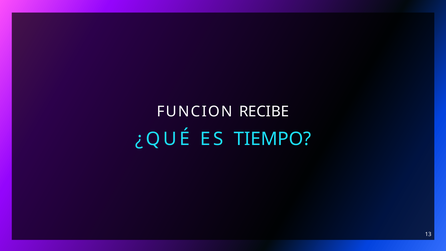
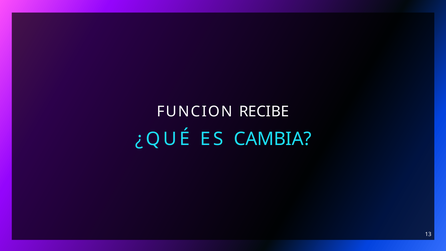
TIEMPO: TIEMPO -> CAMBIA (273, 139)
